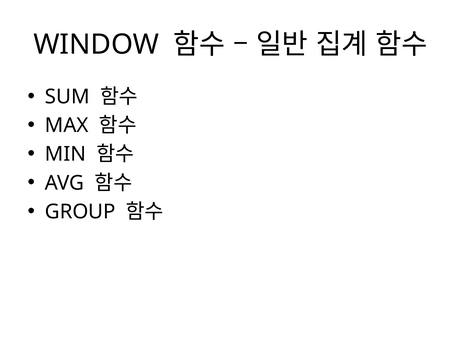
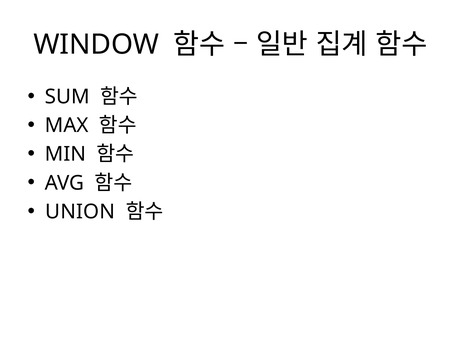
GROUP: GROUP -> UNION (80, 211)
